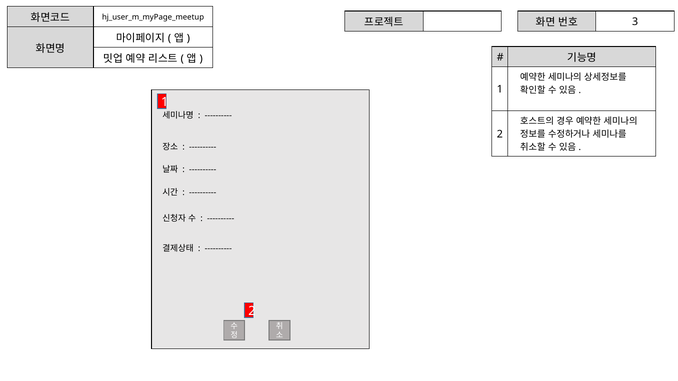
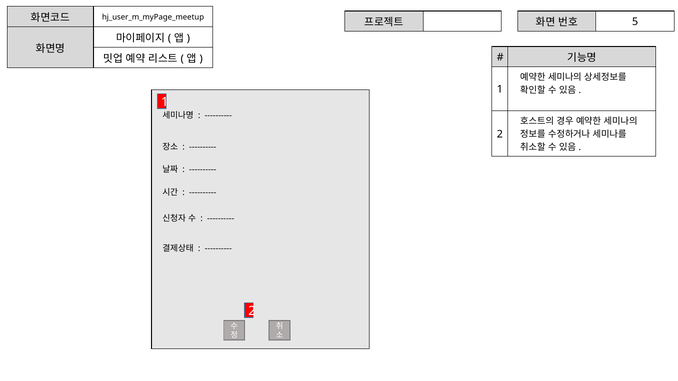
3: 3 -> 5 (635, 22)
